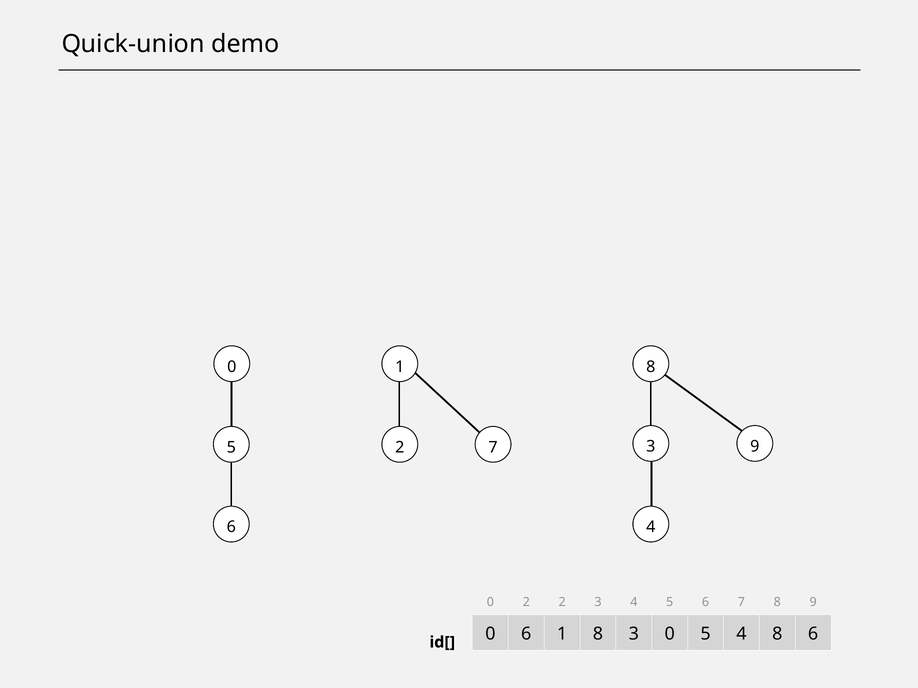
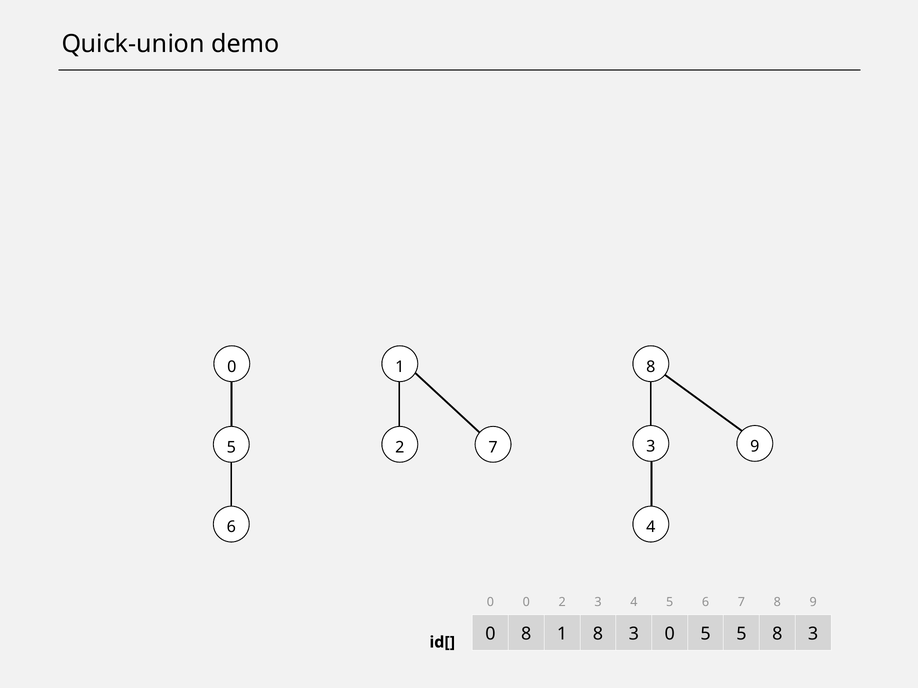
0 2: 2 -> 0 (526, 602)
0 6: 6 -> 8 (526, 634)
4: 4 -> 5 (741, 634)
8 6: 6 -> 3 (813, 634)
